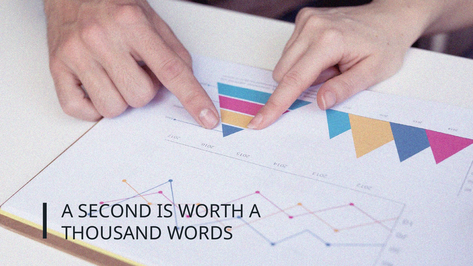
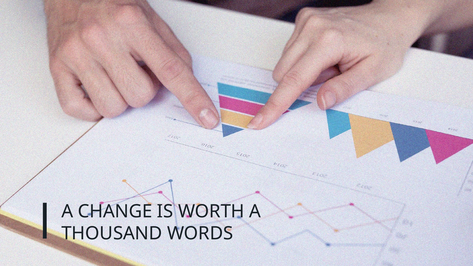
SECOND: SECOND -> CHANGE (115, 211)
